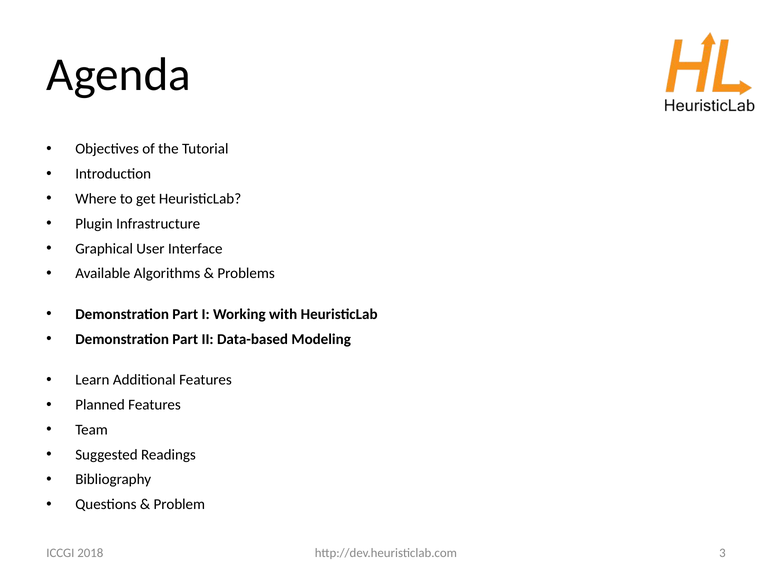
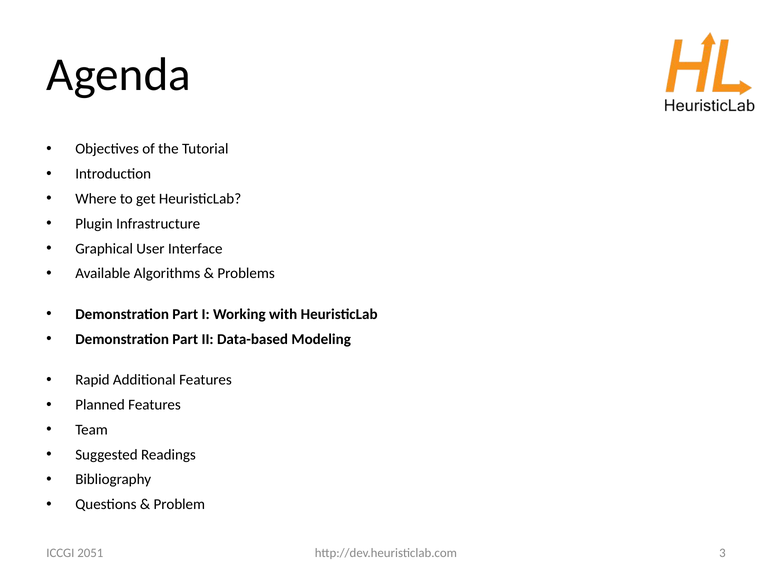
Learn: Learn -> Rapid (92, 380)
2018: 2018 -> 2051 (90, 553)
